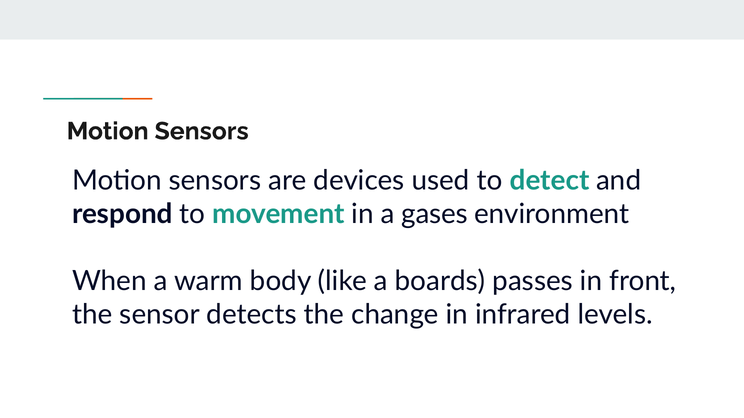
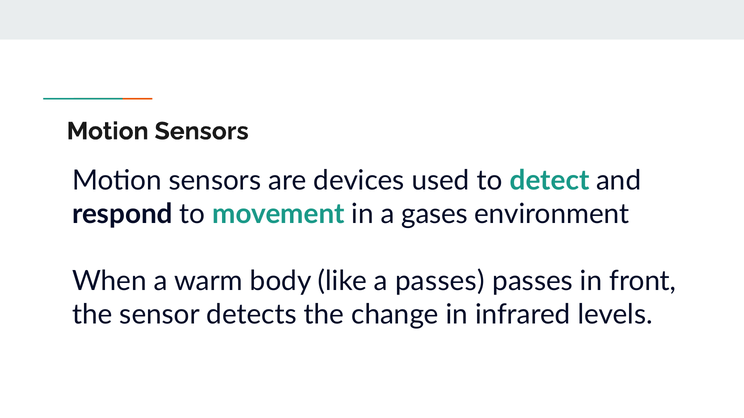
a boards: boards -> passes (440, 281)
